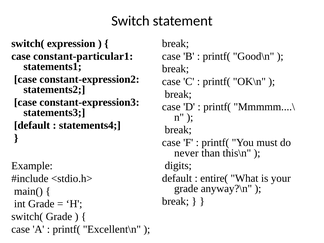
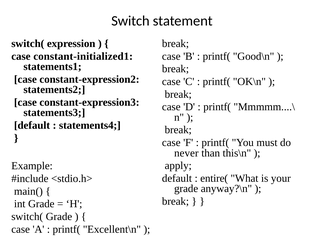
constant-particular1: constant-particular1 -> constant-initialized1 (83, 56)
digits: digits -> apply (178, 166)
